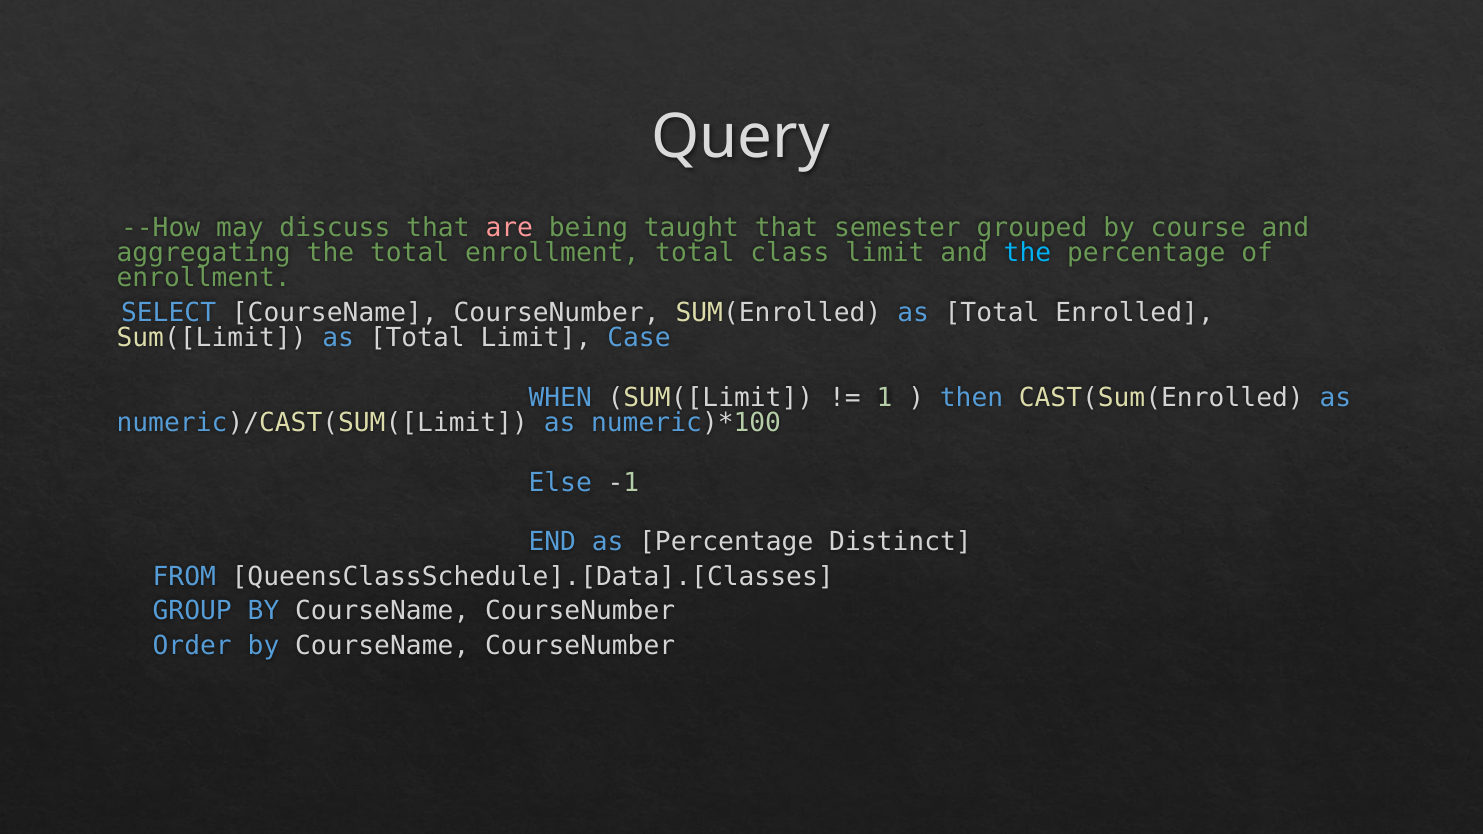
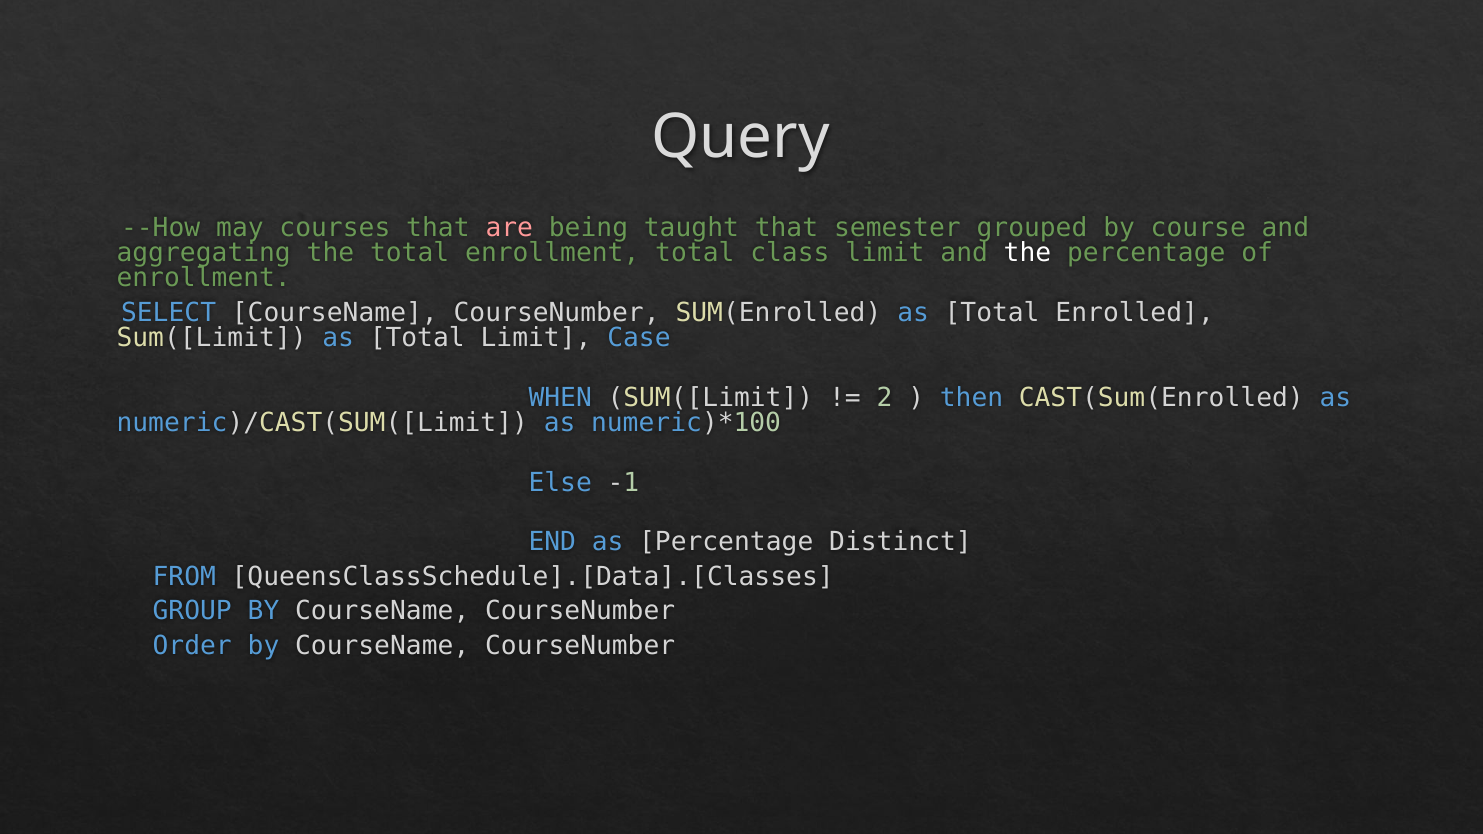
discuss: discuss -> courses (335, 228)
the colour: light blue -> white (1027, 253)
1: 1 -> 2 (885, 398)
